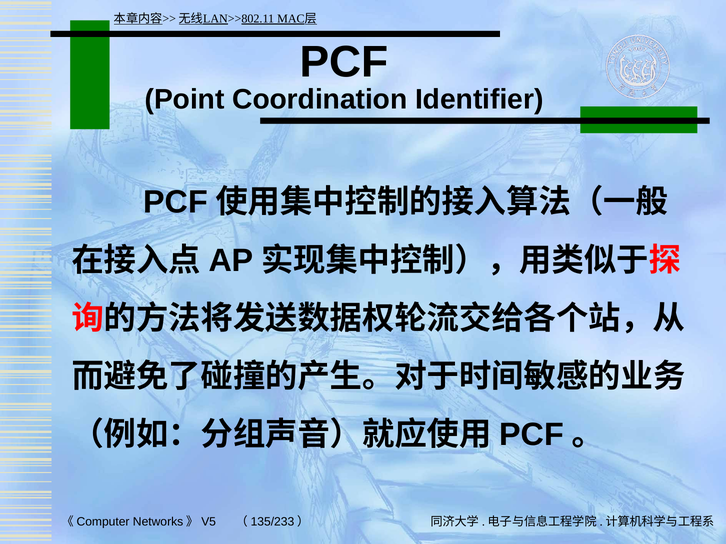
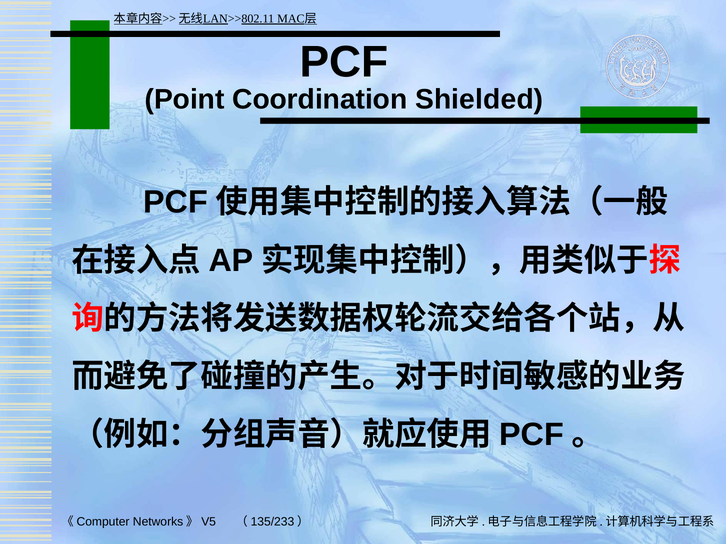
Identifier: Identifier -> Shielded (479, 100)
